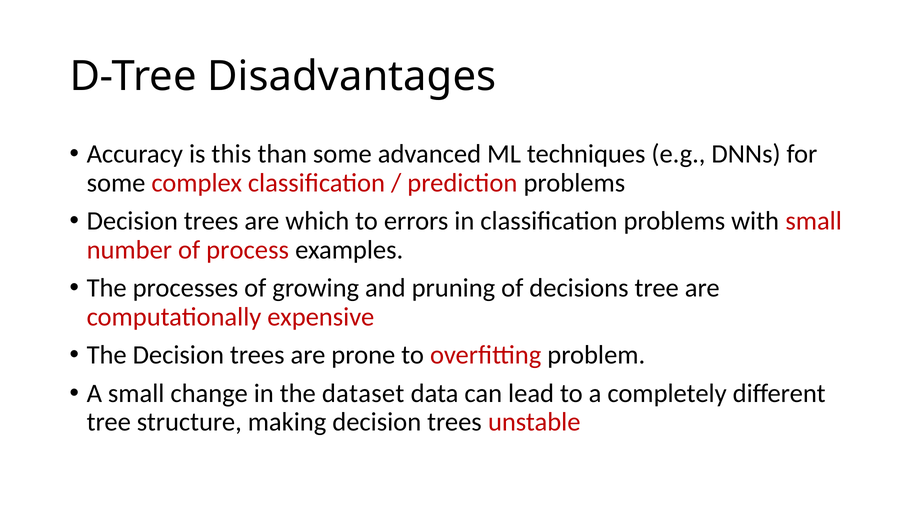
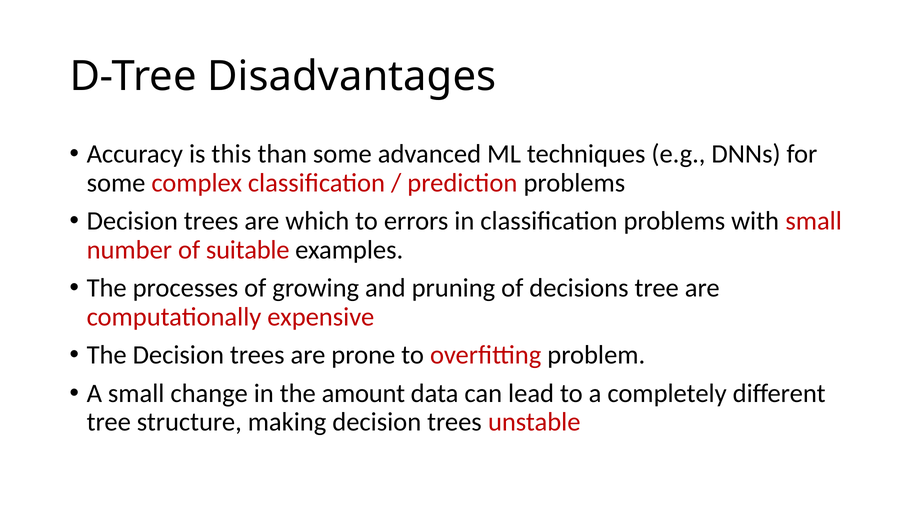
process: process -> suitable (248, 250)
dataset: dataset -> amount (363, 393)
